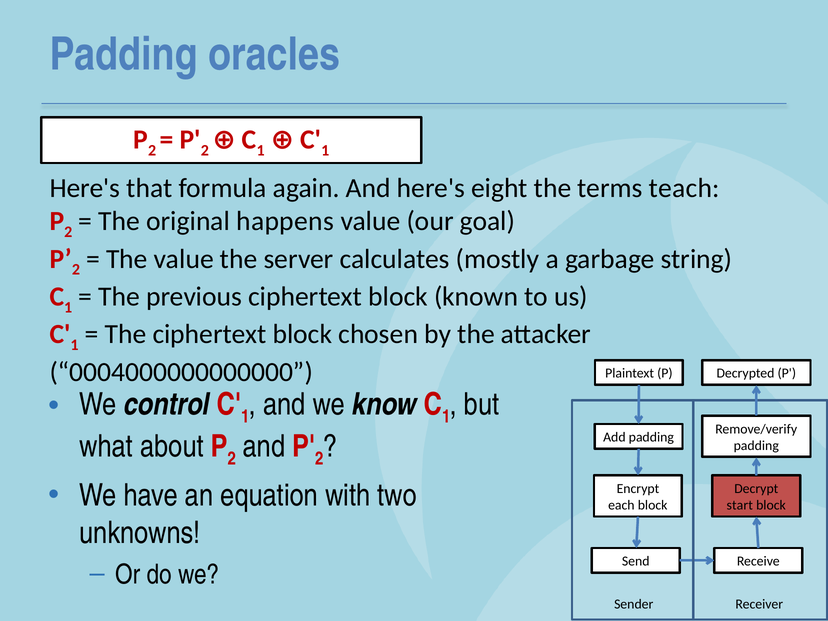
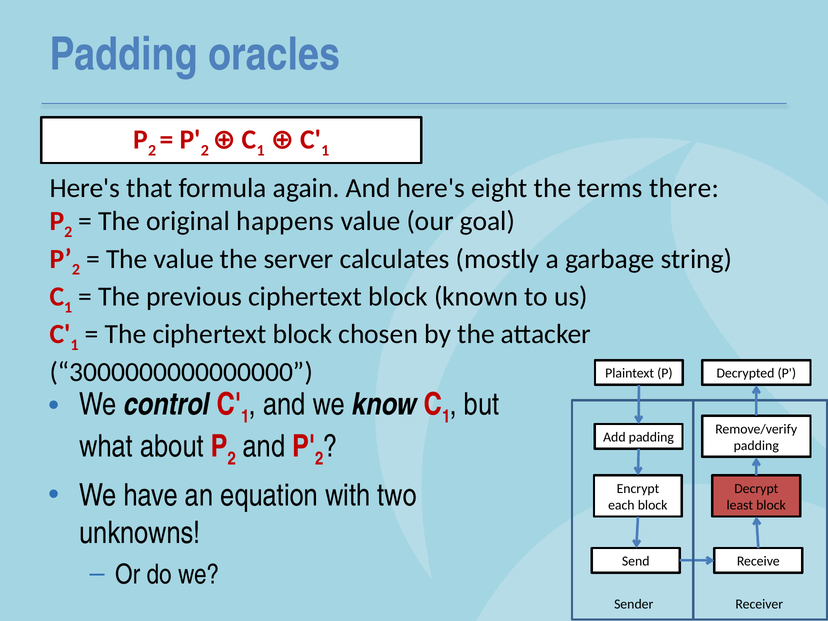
teach: teach -> there (684, 188)
0004000000000000: 0004000000000000 -> 3000000000000000 (181, 372)
start: start -> least (740, 505)
